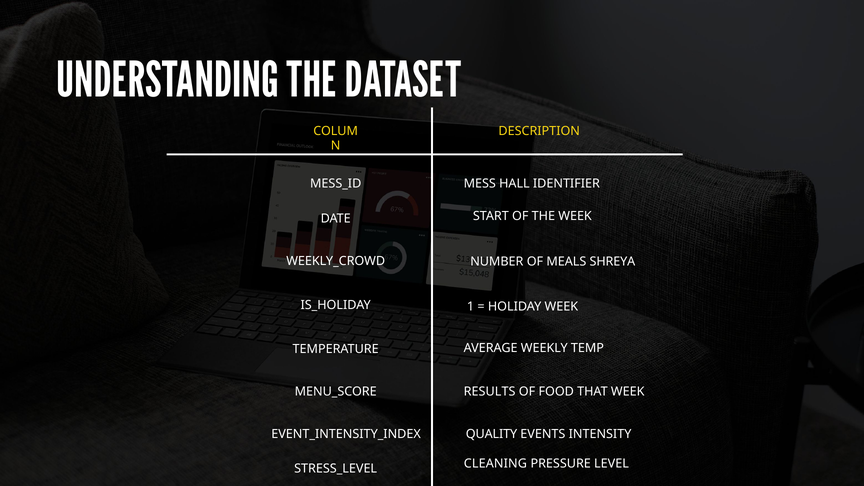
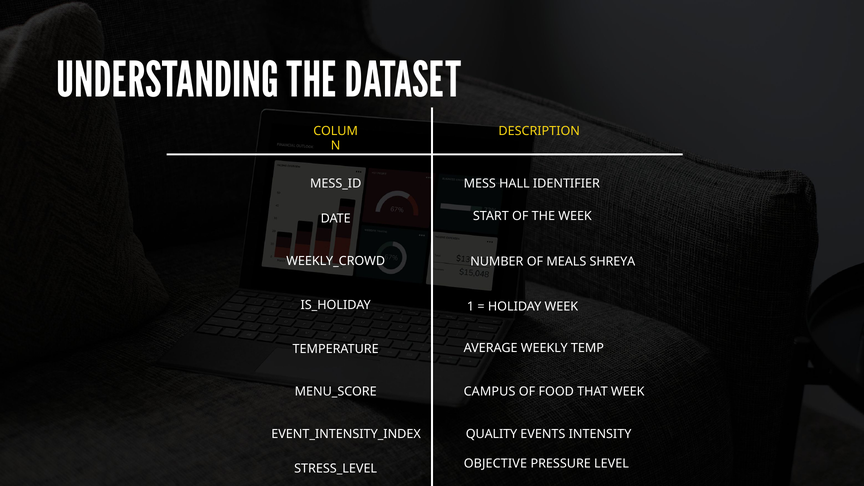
RESULTS: RESULTS -> CAMPUS (490, 391)
CLEANING: CLEANING -> OBJECTIVE (495, 463)
